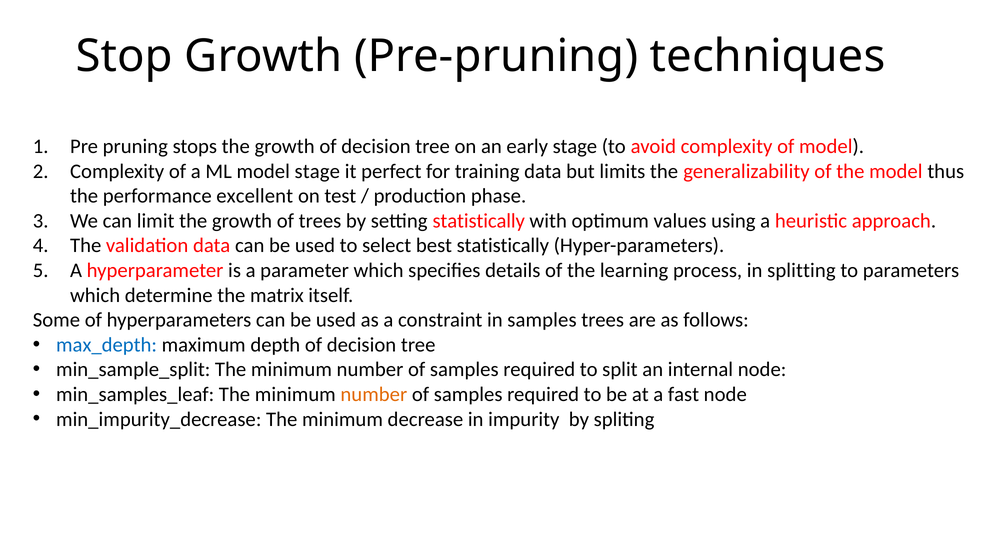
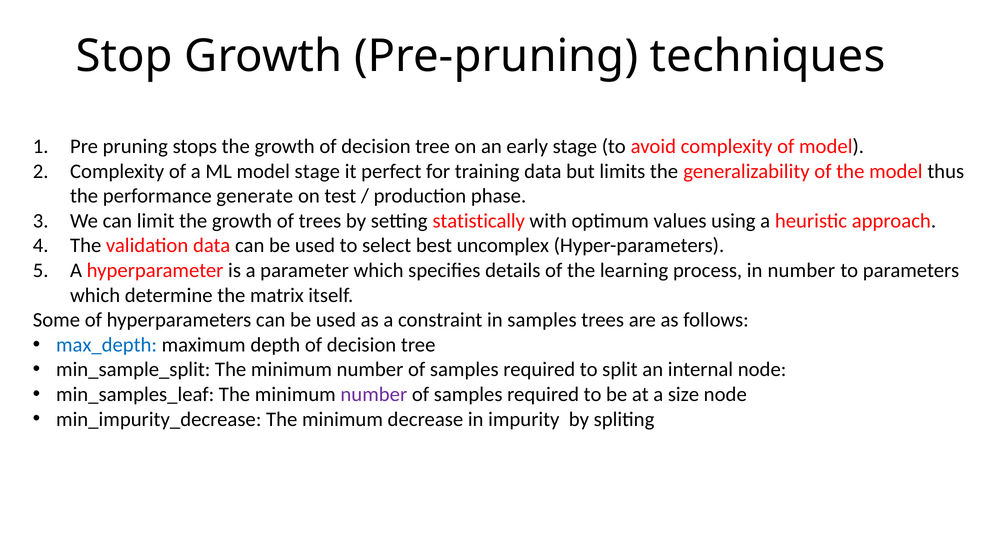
excellent: excellent -> generate (255, 196)
best statistically: statistically -> uncomplex (503, 246)
in splitting: splitting -> number (801, 271)
number colour: orange -> purple (374, 395)
fast: fast -> size (684, 395)
